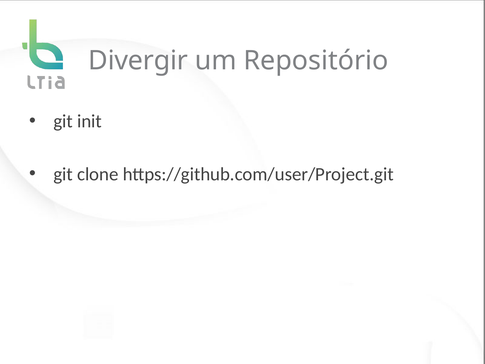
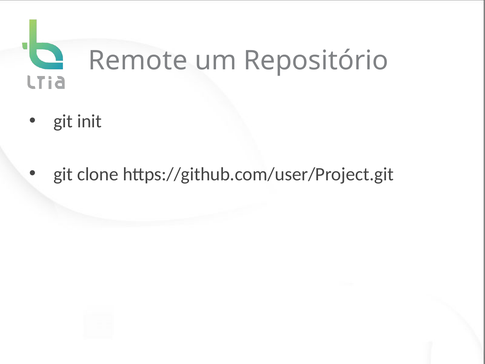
Divergir: Divergir -> Remote (138, 61)
